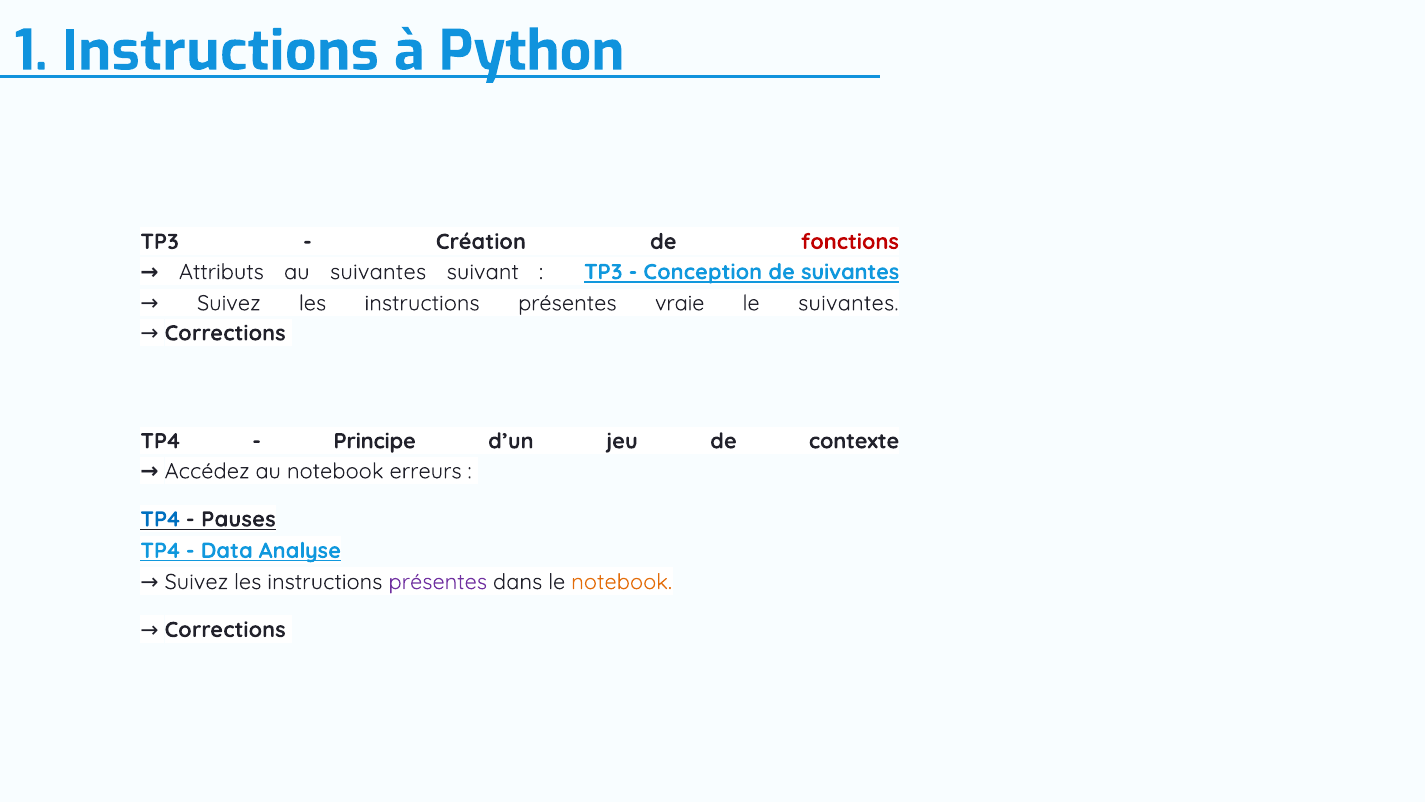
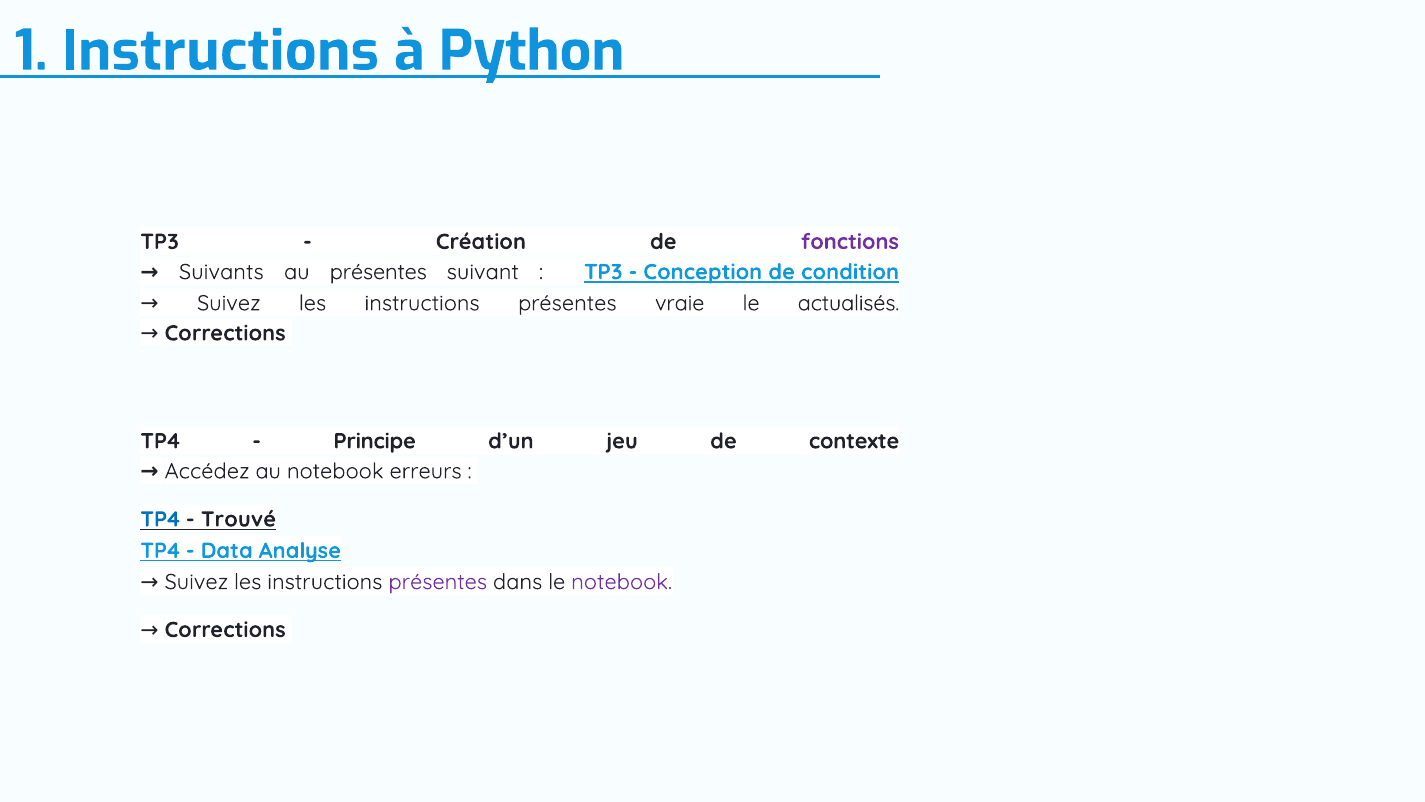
fonctions colour: red -> purple (850, 242)
Attributs: Attributs -> Suivants (221, 272)
au suivantes: suivantes -> présentes (378, 272)
de suivantes: suivantes -> condition (850, 272)
le suivantes: suivantes -> actualisés (848, 303)
Pauses: Pauses -> Trouvé (238, 519)
notebook colour: orange -> purple (622, 582)
